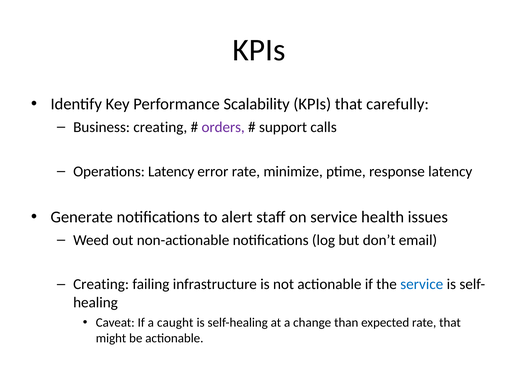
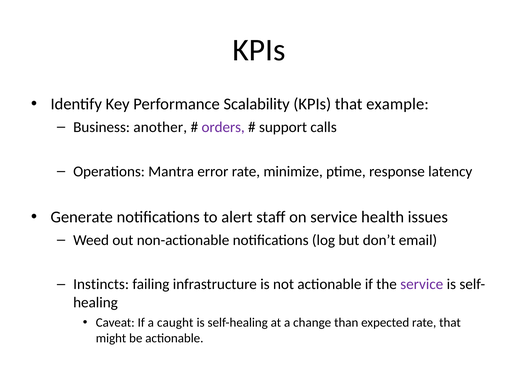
carefully: carefully -> example (397, 104)
Business creating: creating -> another (160, 127)
Operations Latency: Latency -> Mantra (171, 172)
Creating: Creating -> Instincts (101, 285)
service colour: blue -> purple (422, 285)
